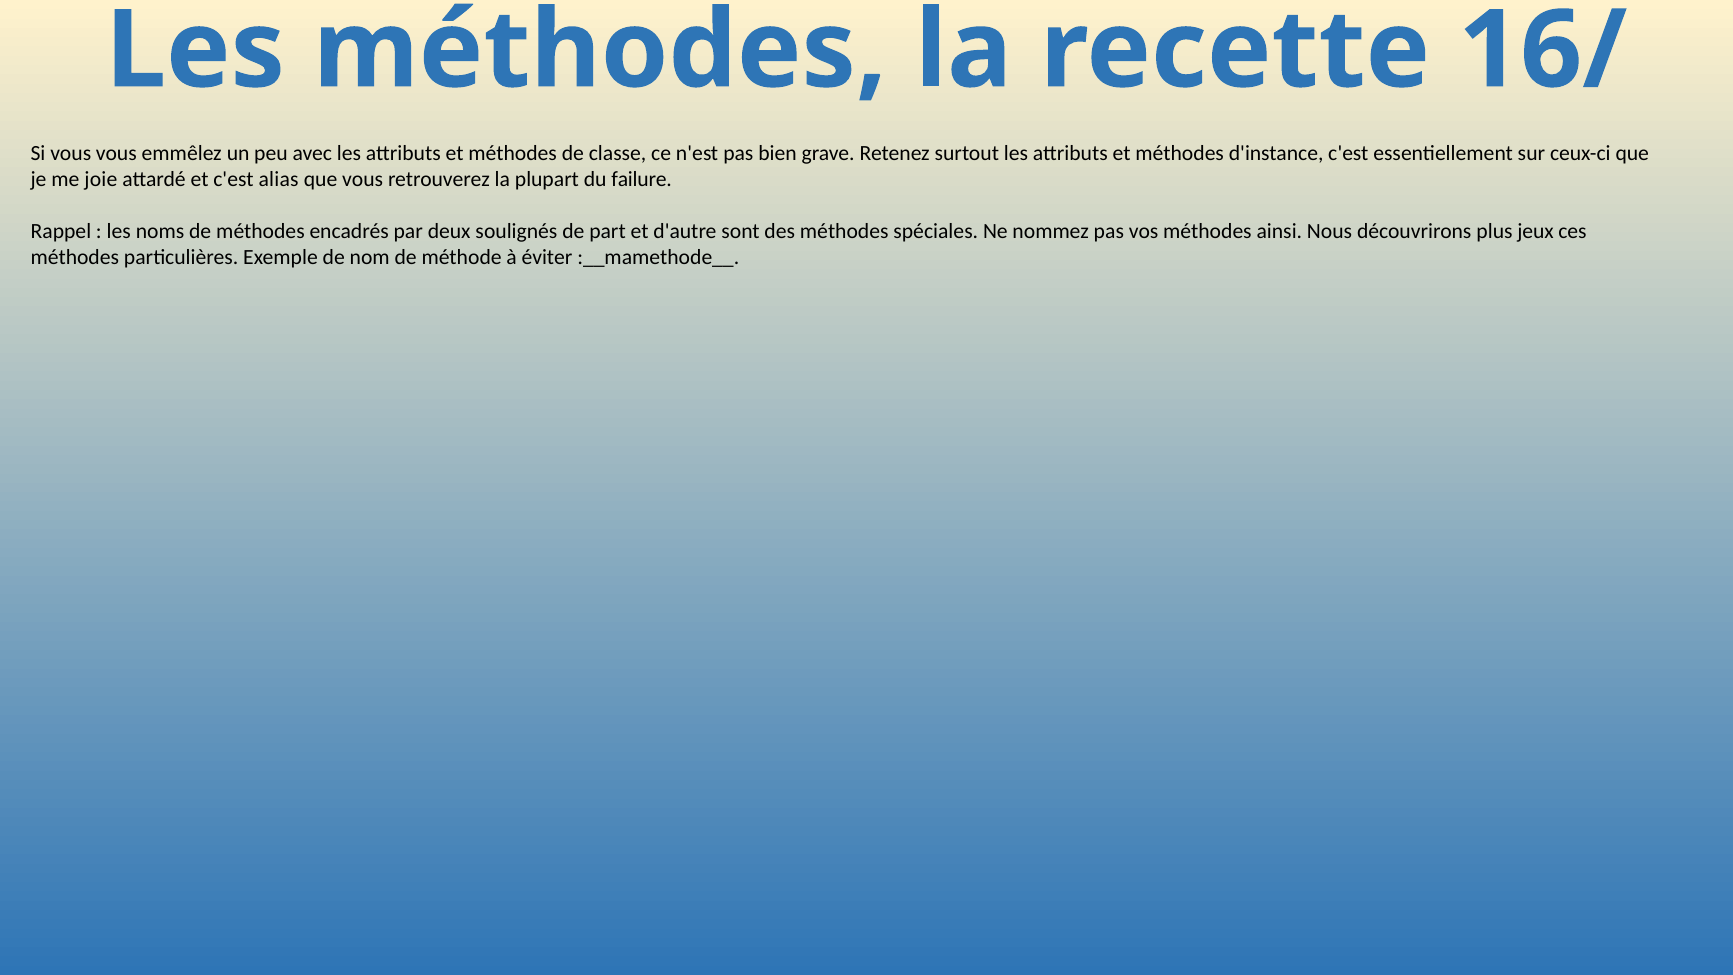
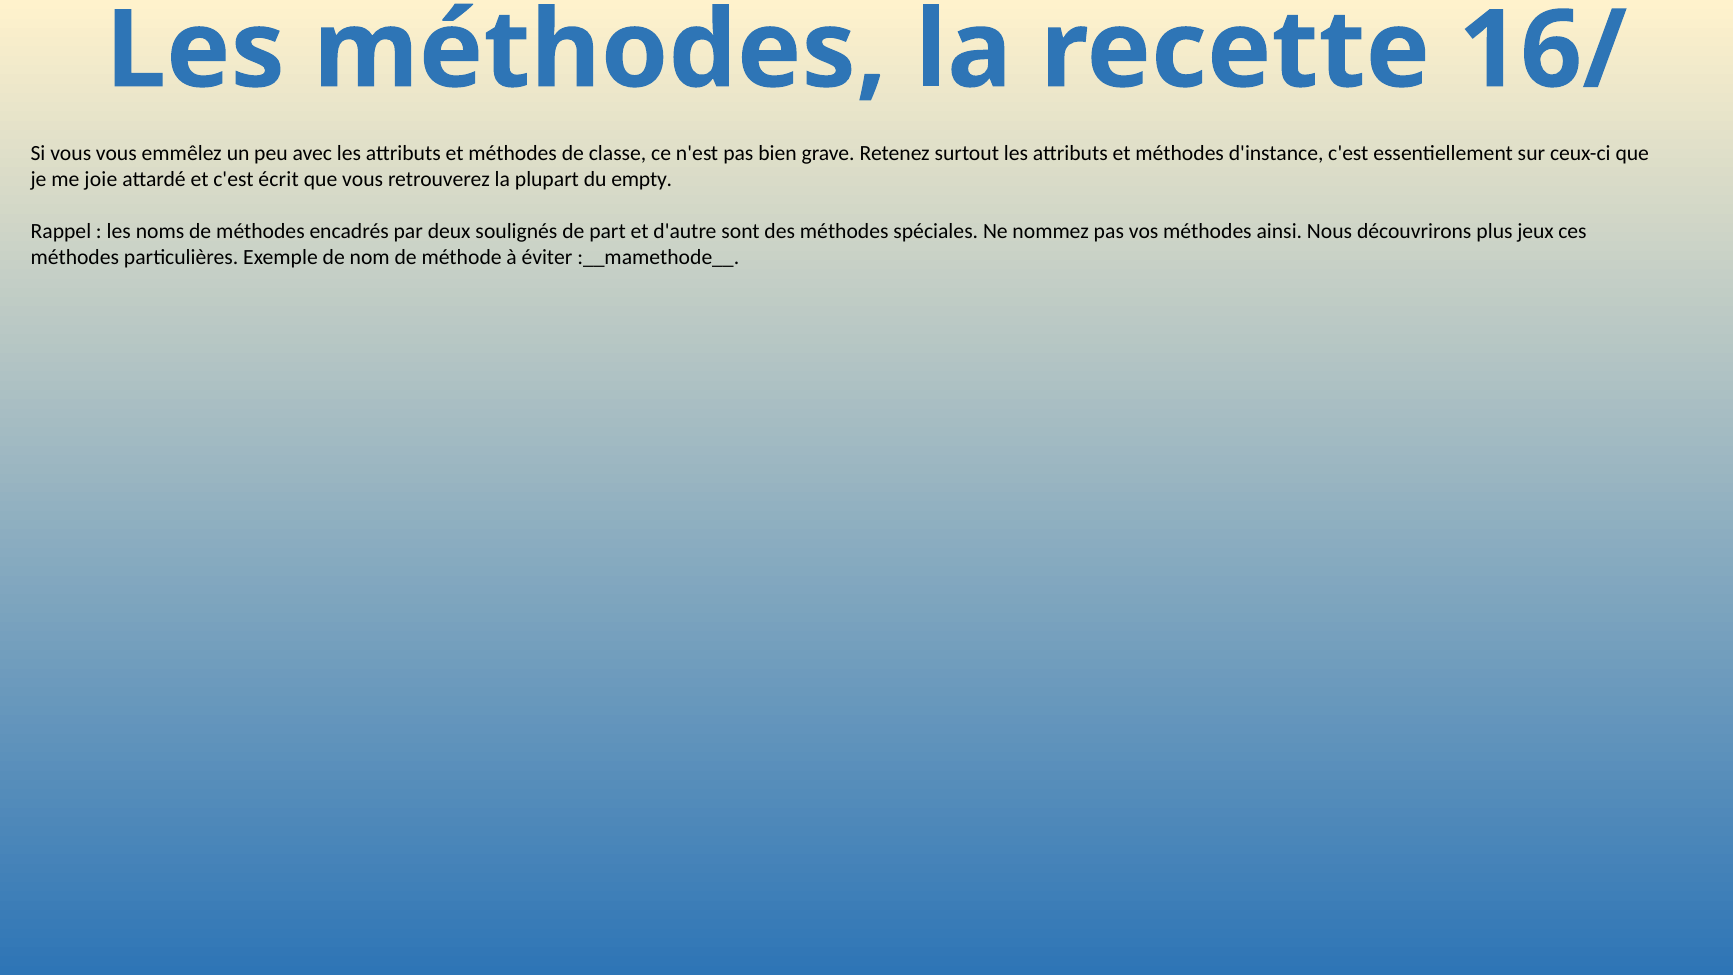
alias: alias -> écrit (279, 179)
failure: failure -> empty (642, 179)
